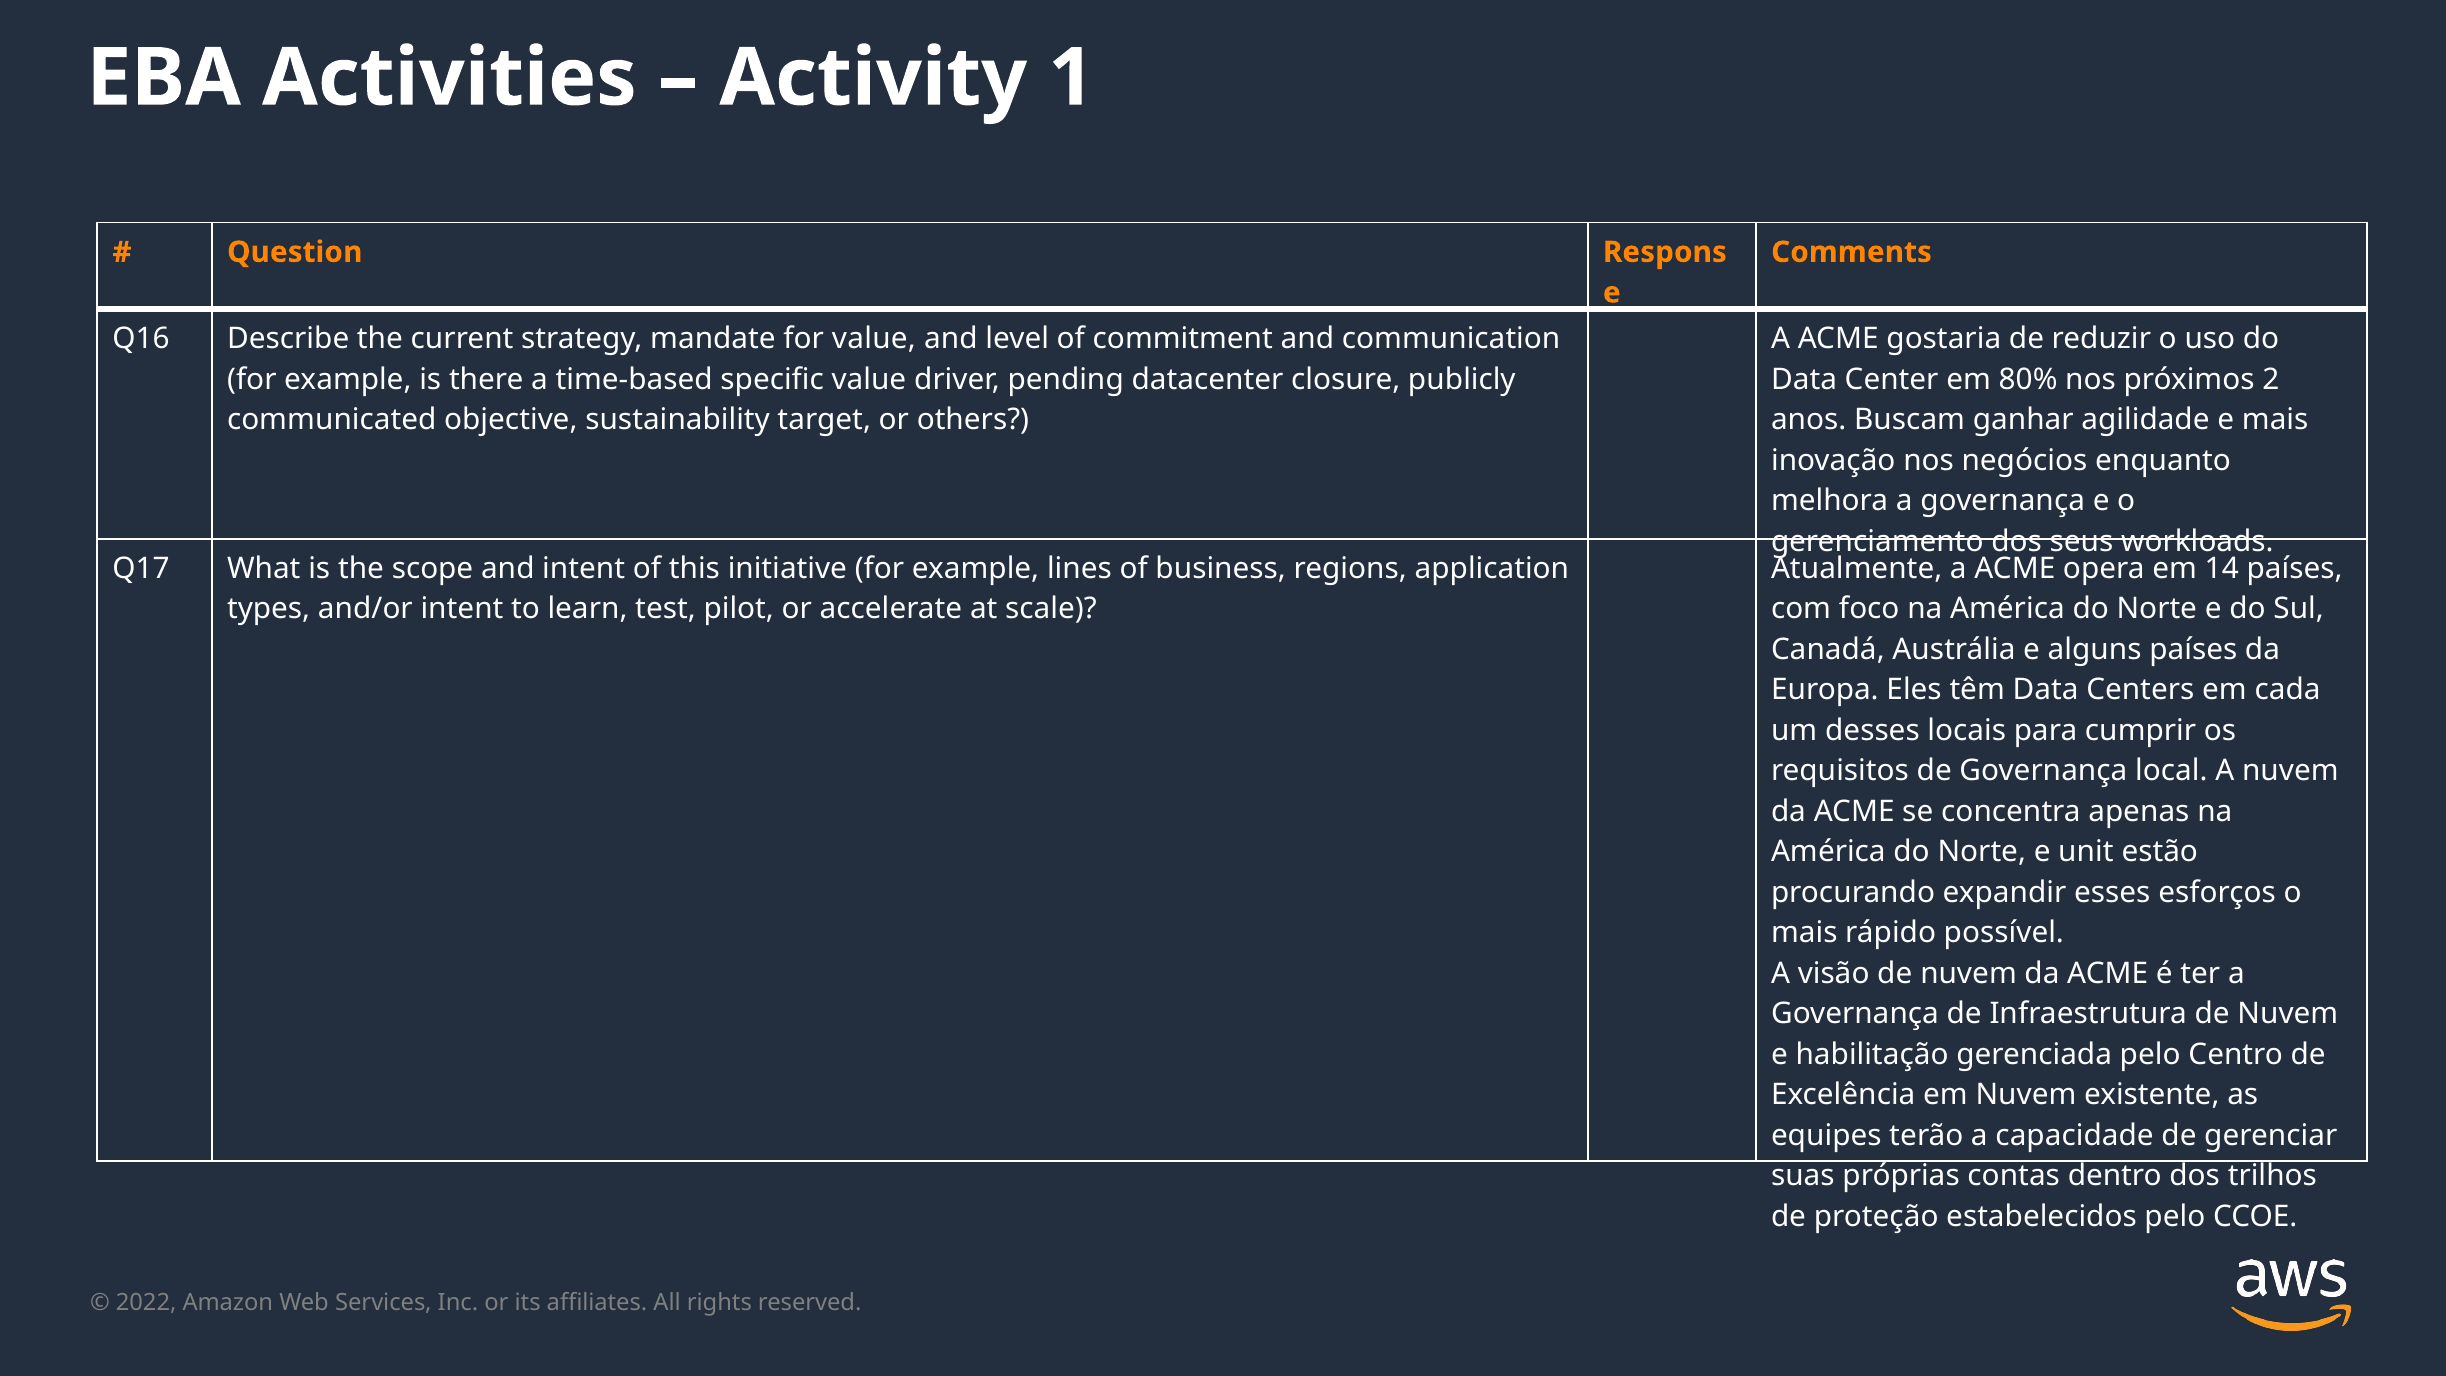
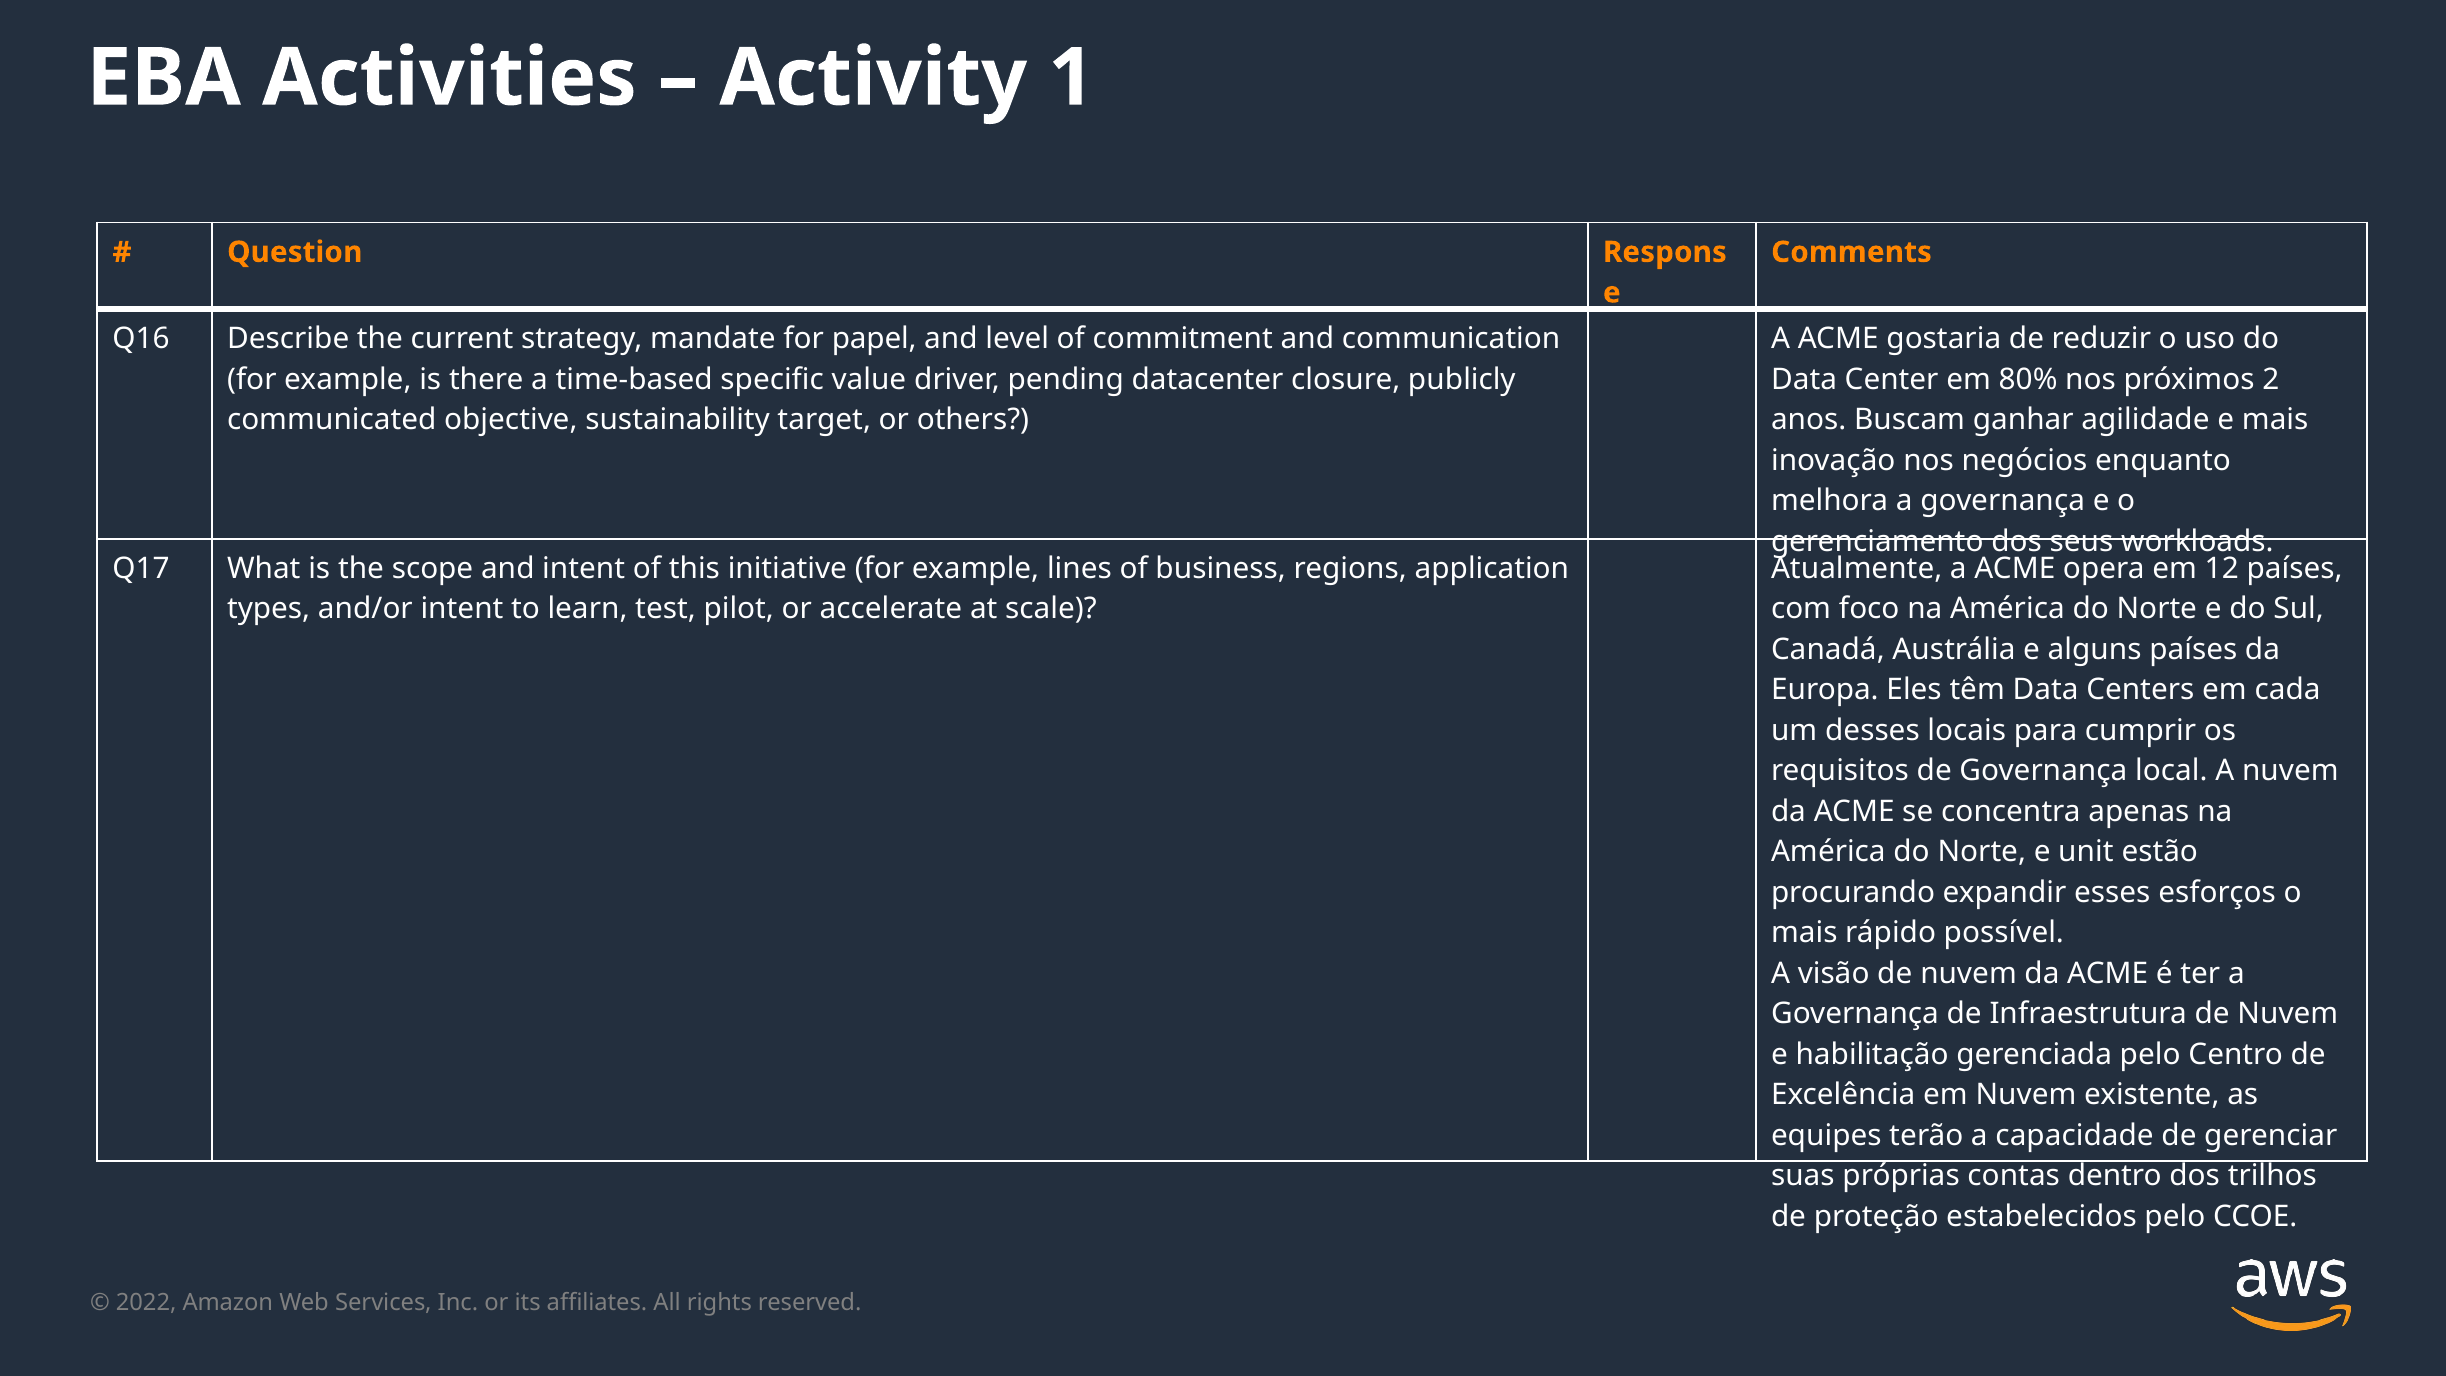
for value: value -> papel (874, 339)
14: 14 -> 12 (2222, 568)
